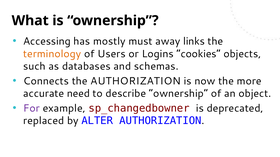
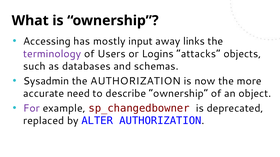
must: must -> input (141, 41)
terminology colour: orange -> purple (52, 54)
cookies: cookies -> attacks (199, 54)
Connects: Connects -> Sysadmin (46, 81)
